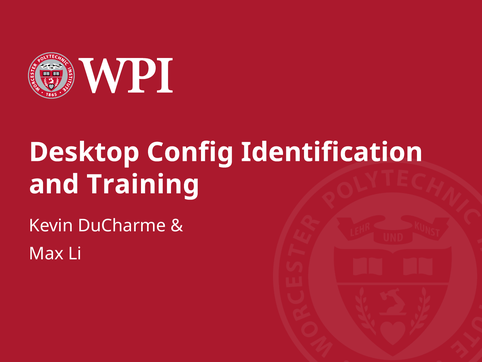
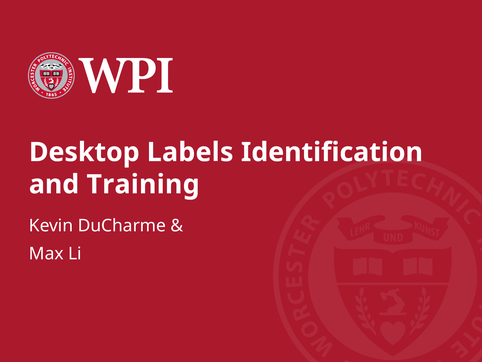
Config: Config -> Labels (190, 152)
